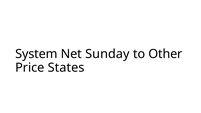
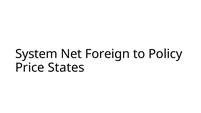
Sunday: Sunday -> Foreign (107, 54)
Other: Other -> Policy (165, 54)
